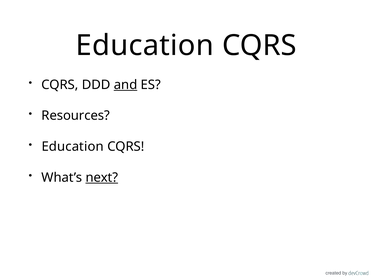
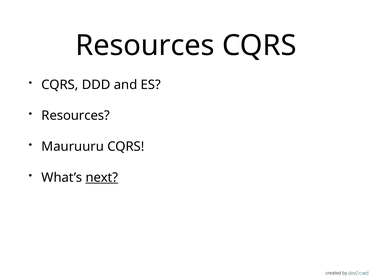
Education: Education -> Resources (145, 46)
and underline: present -> none (126, 85)
Education: Education -> Mauruuru (73, 147)
